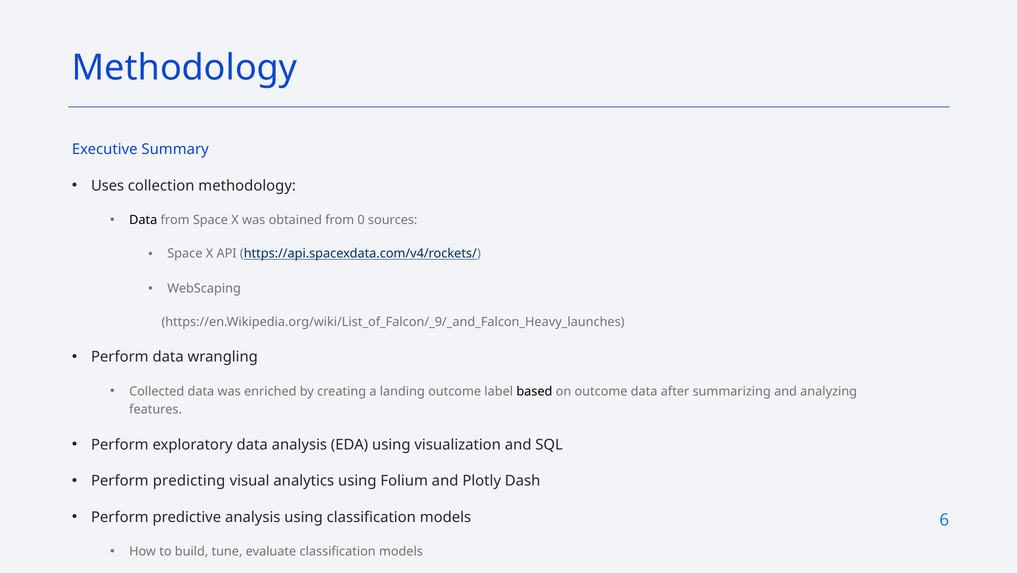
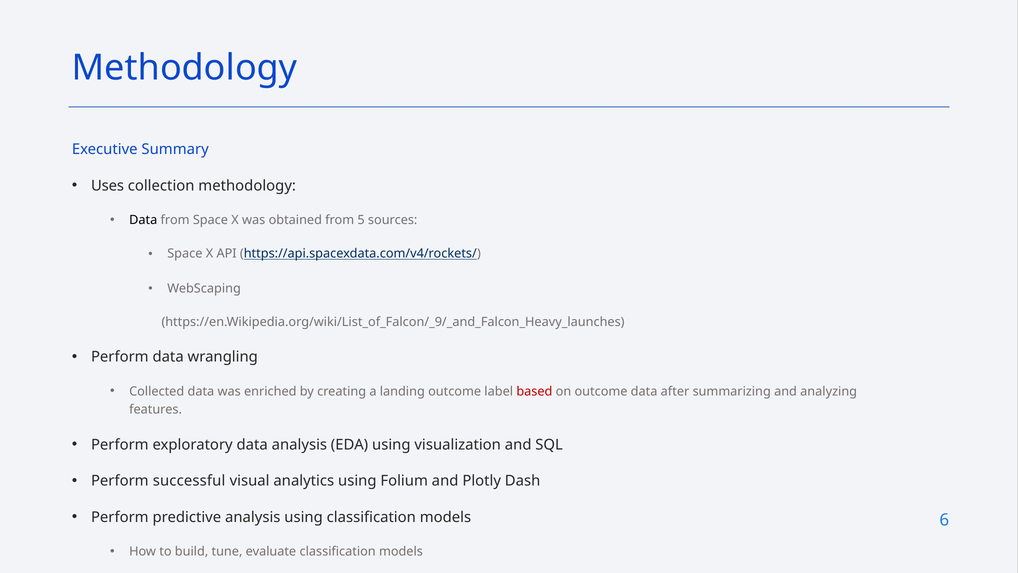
0: 0 -> 5 (361, 220)
based colour: black -> red (534, 391)
predicting: predicting -> successful (189, 481)
